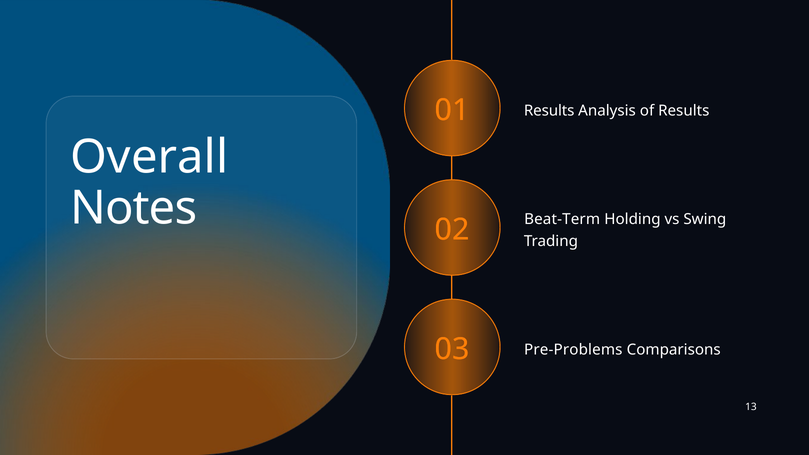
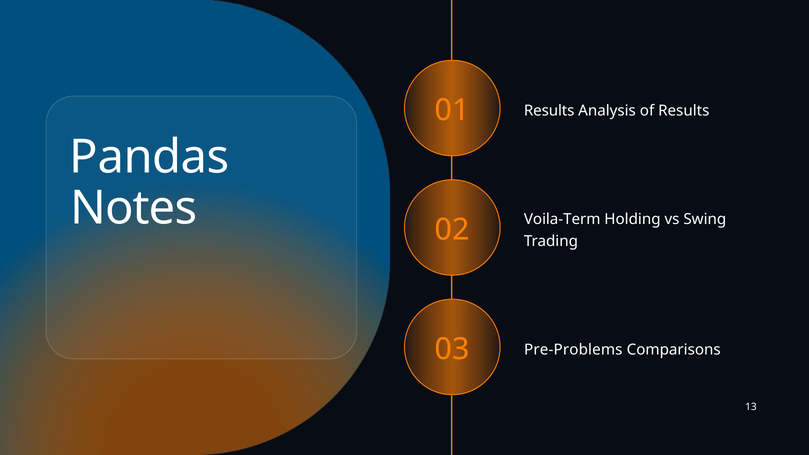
Overall: Overall -> Pandas (149, 157)
Beat-Term: Beat-Term -> Voila-Term (562, 219)
